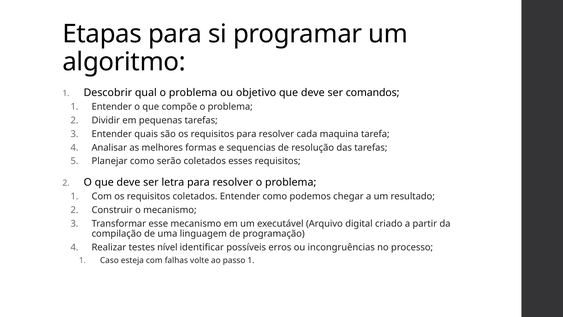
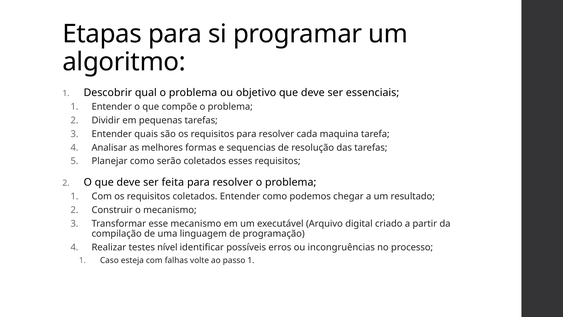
comandos: comandos -> essenciais (373, 93)
letra: letra -> feita (173, 182)
